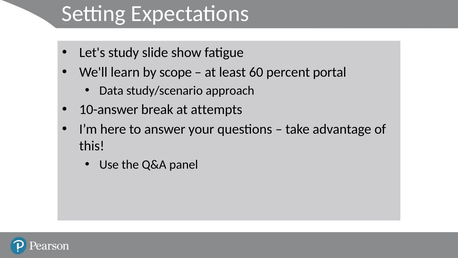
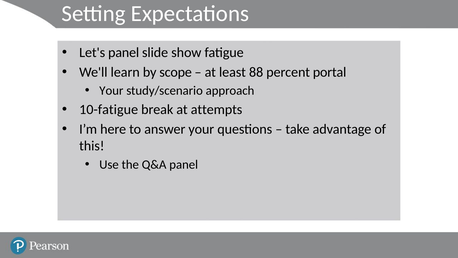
Let's study: study -> panel (124, 52)
60: 60 -> 88 (256, 72)
Data: Data -> Your (111, 91)
10-answer: 10-answer -> 10-fatigue (109, 109)
